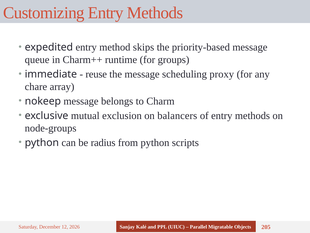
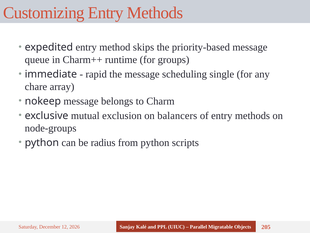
reuse: reuse -> rapid (96, 74)
proxy: proxy -> single (222, 74)
